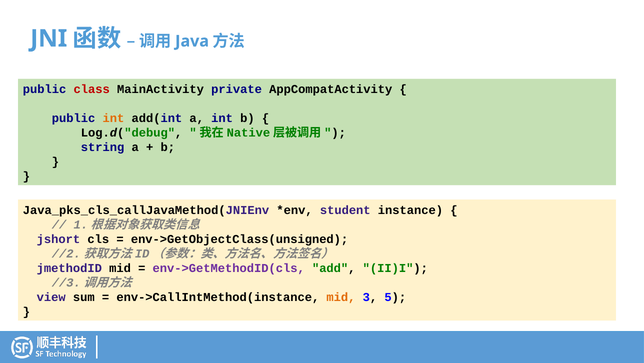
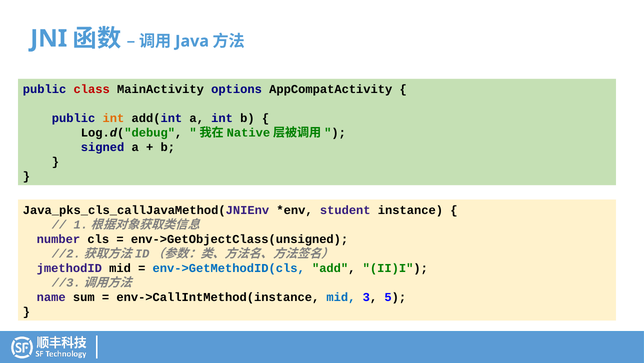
private: private -> options (237, 89)
string: string -> signed (103, 147)
jshort: jshort -> number (58, 239)
env->GetMethodID(cls colour: purple -> blue (229, 268)
view: view -> name (51, 297)
mid colour: orange -> blue (341, 297)
